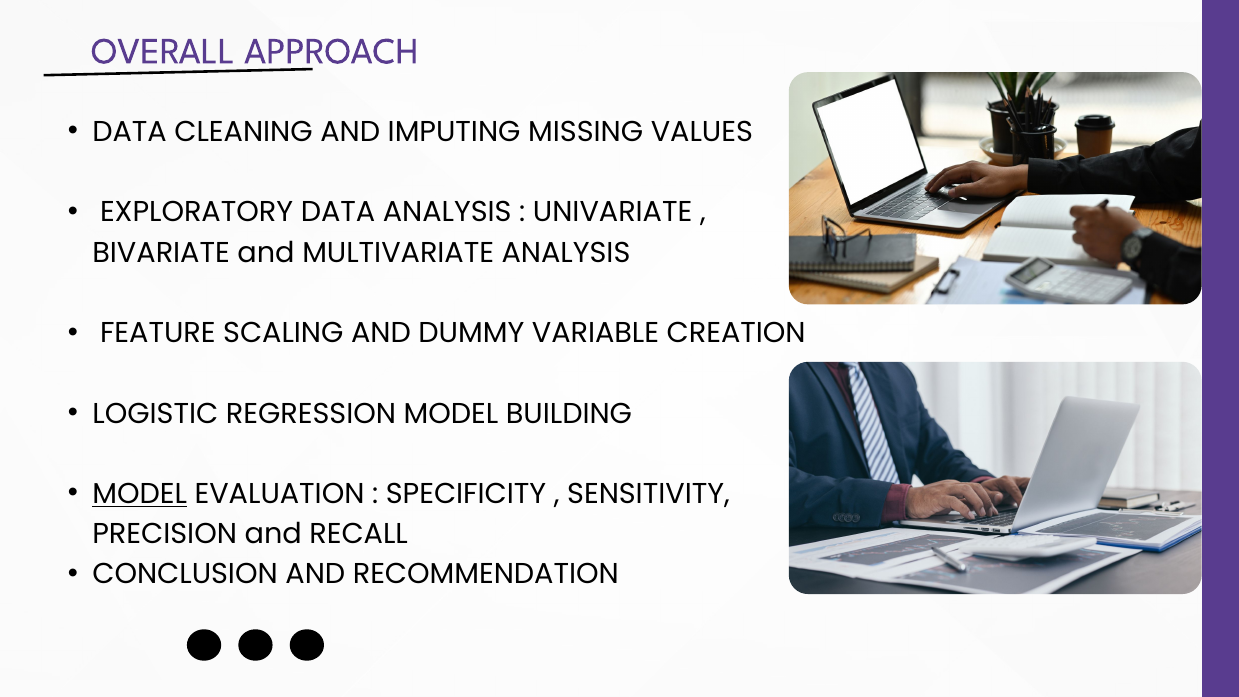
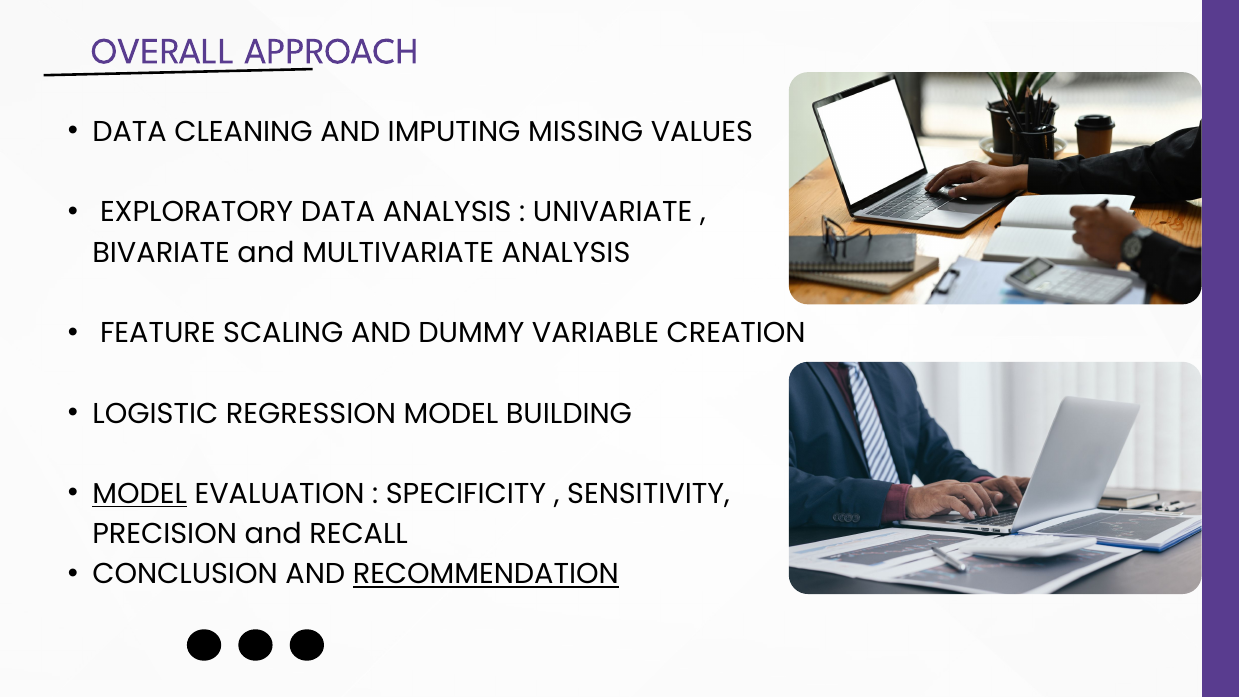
RECOMMENDATION underline: none -> present (486, 574)
